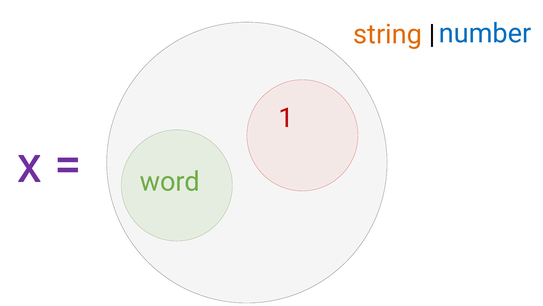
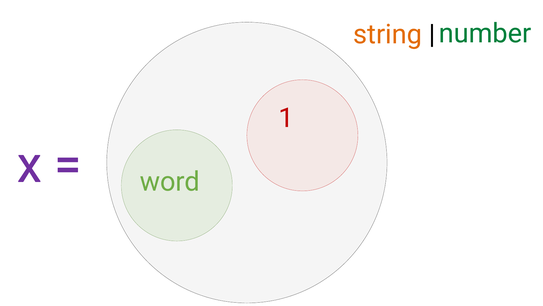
number colour: blue -> green (485, 34)
